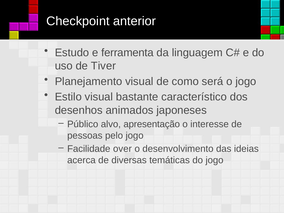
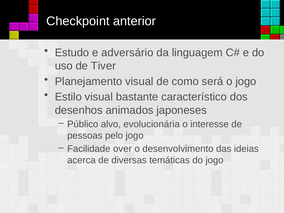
ferramenta: ferramenta -> adversário (127, 53)
apresentação: apresentação -> evolucionária (152, 124)
